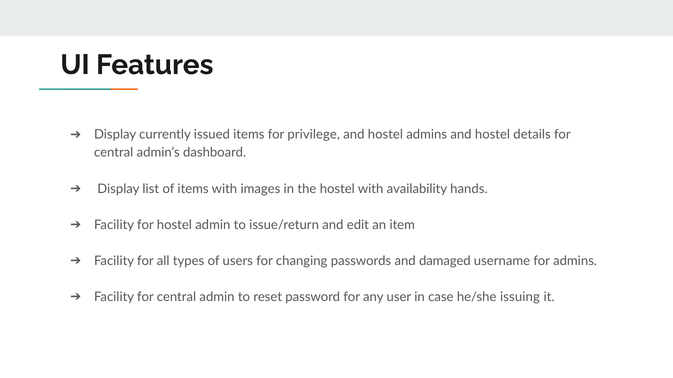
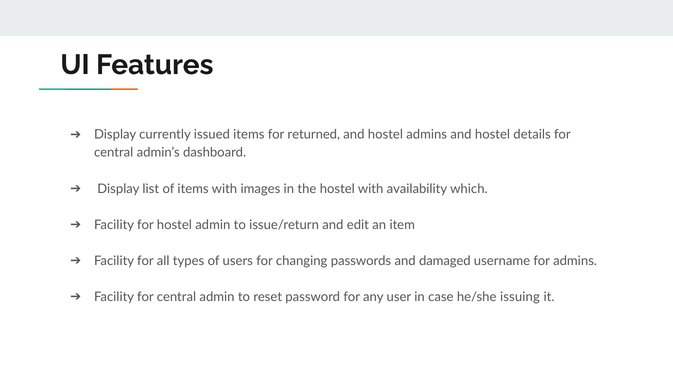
privilege: privilege -> returned (314, 135)
hands: hands -> which (469, 189)
